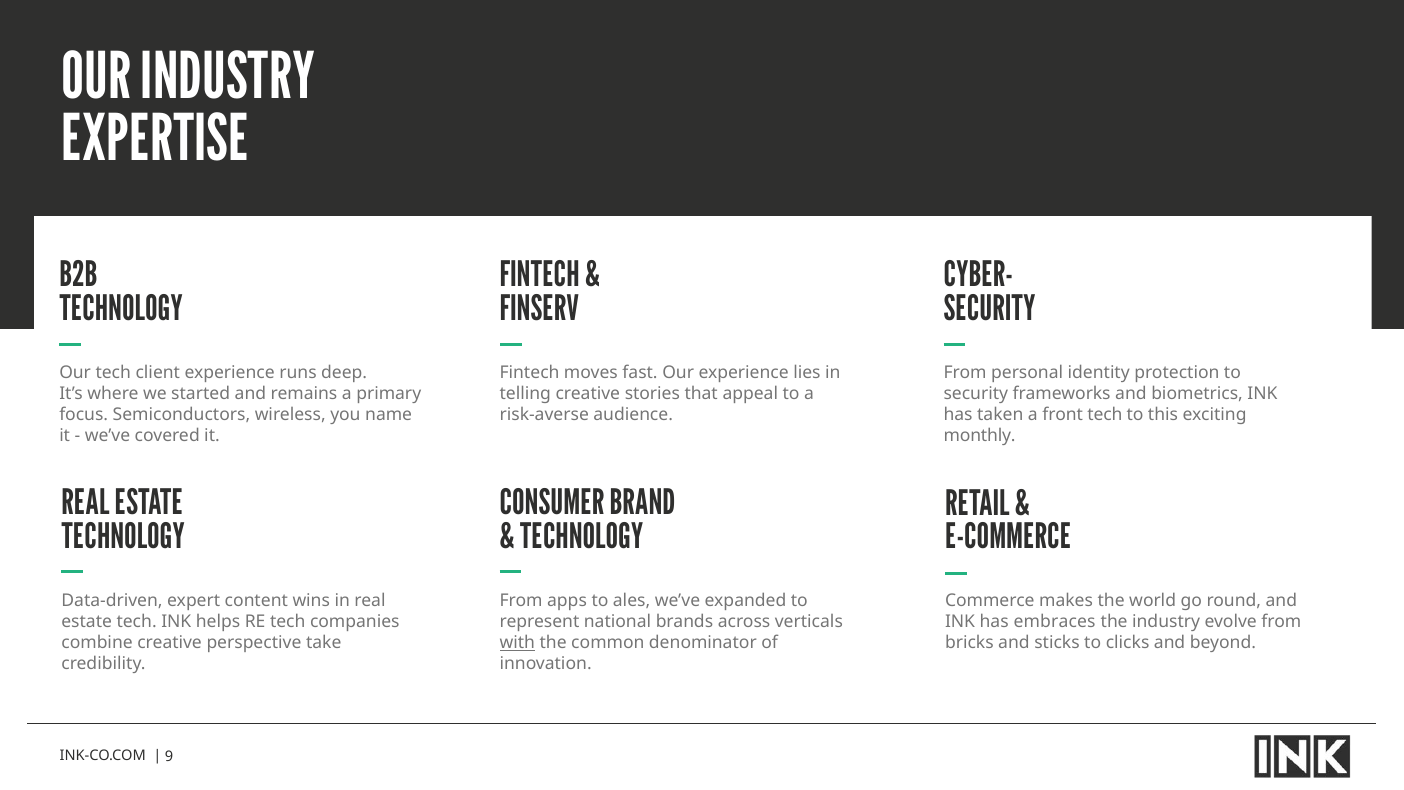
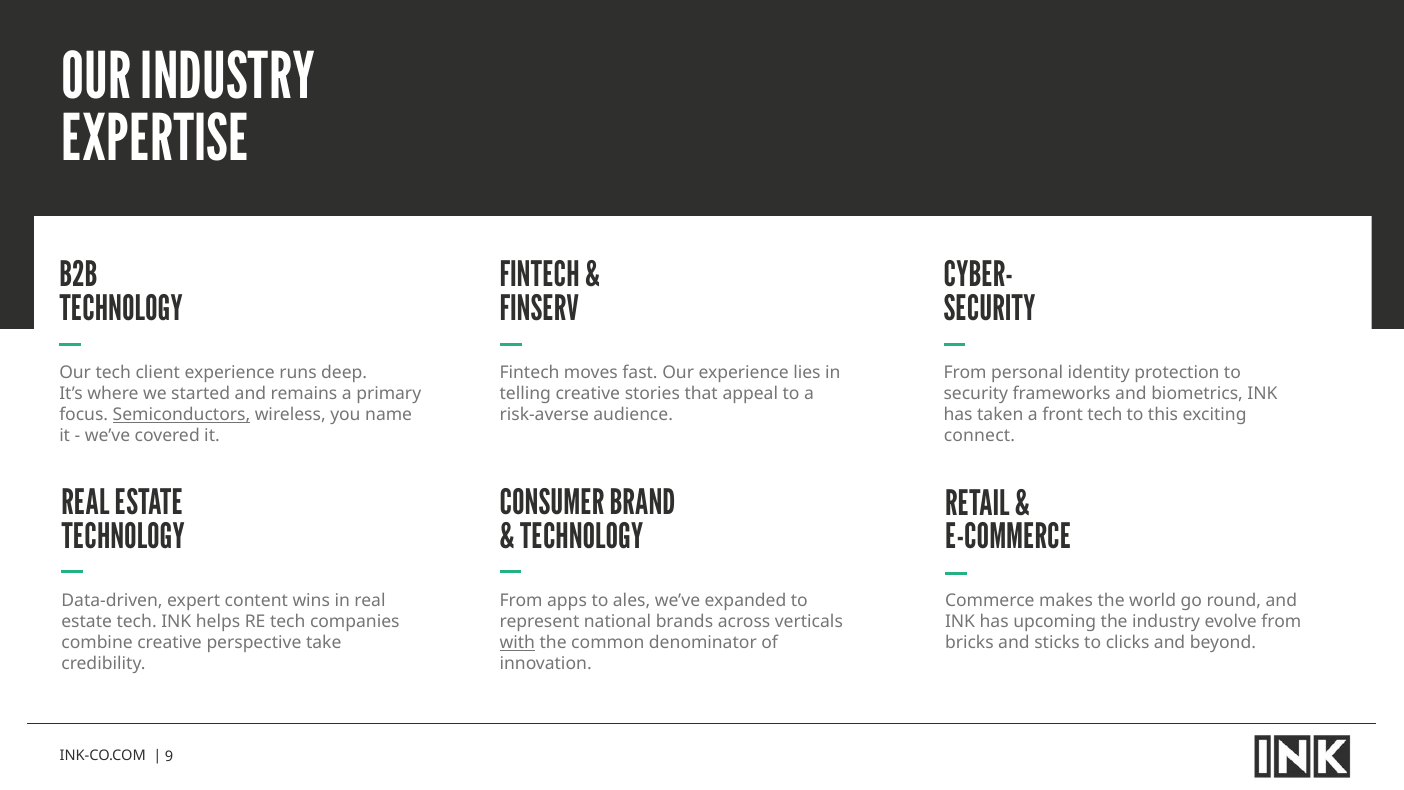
Semiconductors underline: none -> present (181, 415)
monthly: monthly -> connect (979, 436)
embraces: embraces -> upcoming (1055, 622)
